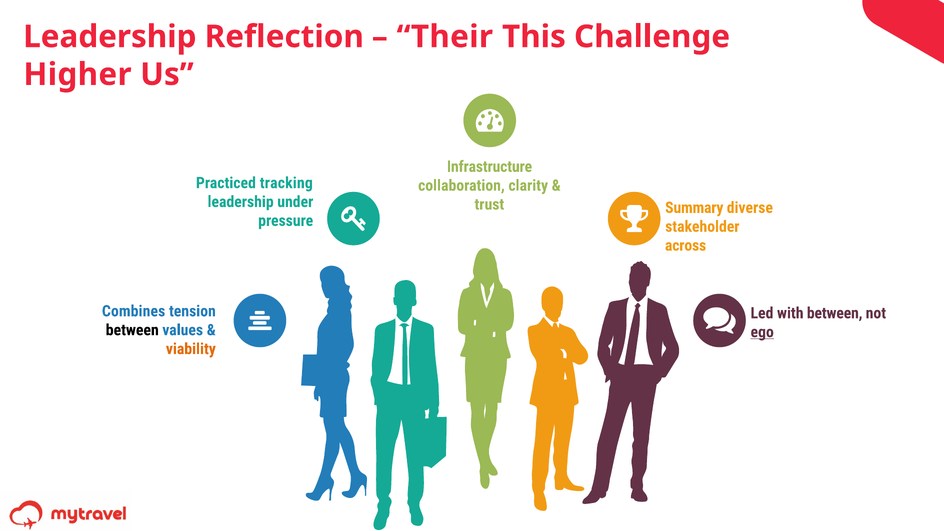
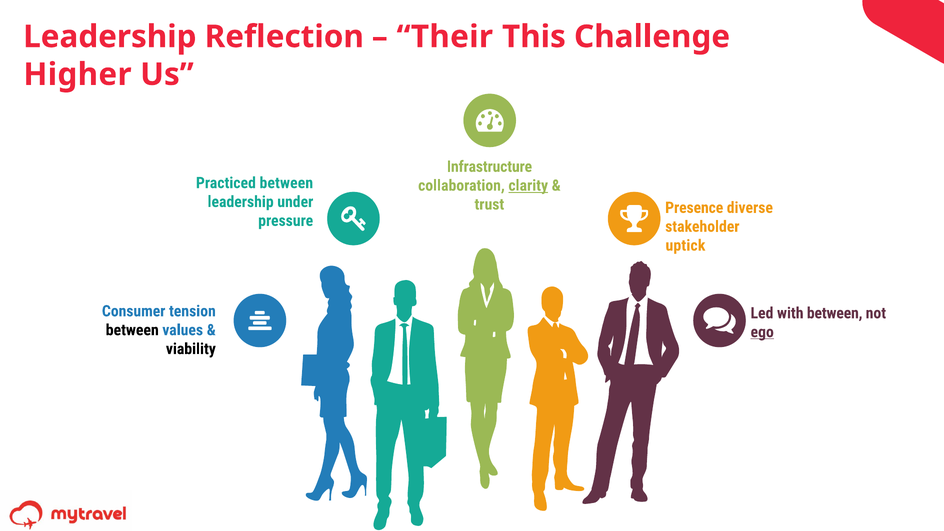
Practiced tracking: tracking -> between (286, 183)
clarity underline: none -> present (528, 186)
Summary: Summary -> Presence (694, 208)
across: across -> uptick (685, 245)
Combines: Combines -> Consumer (134, 311)
viability colour: orange -> black (191, 349)
